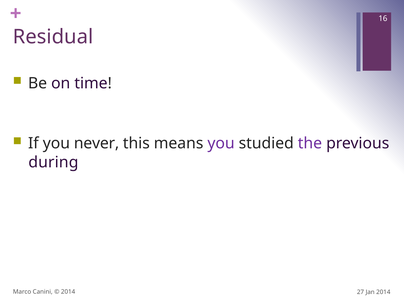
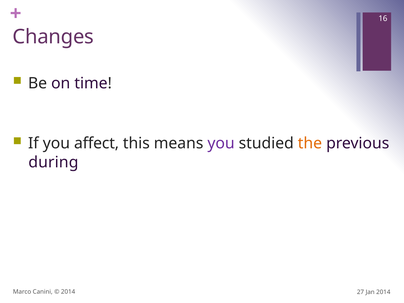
Residual: Residual -> Changes (53, 37)
never: never -> affect (97, 143)
the colour: purple -> orange (310, 143)
